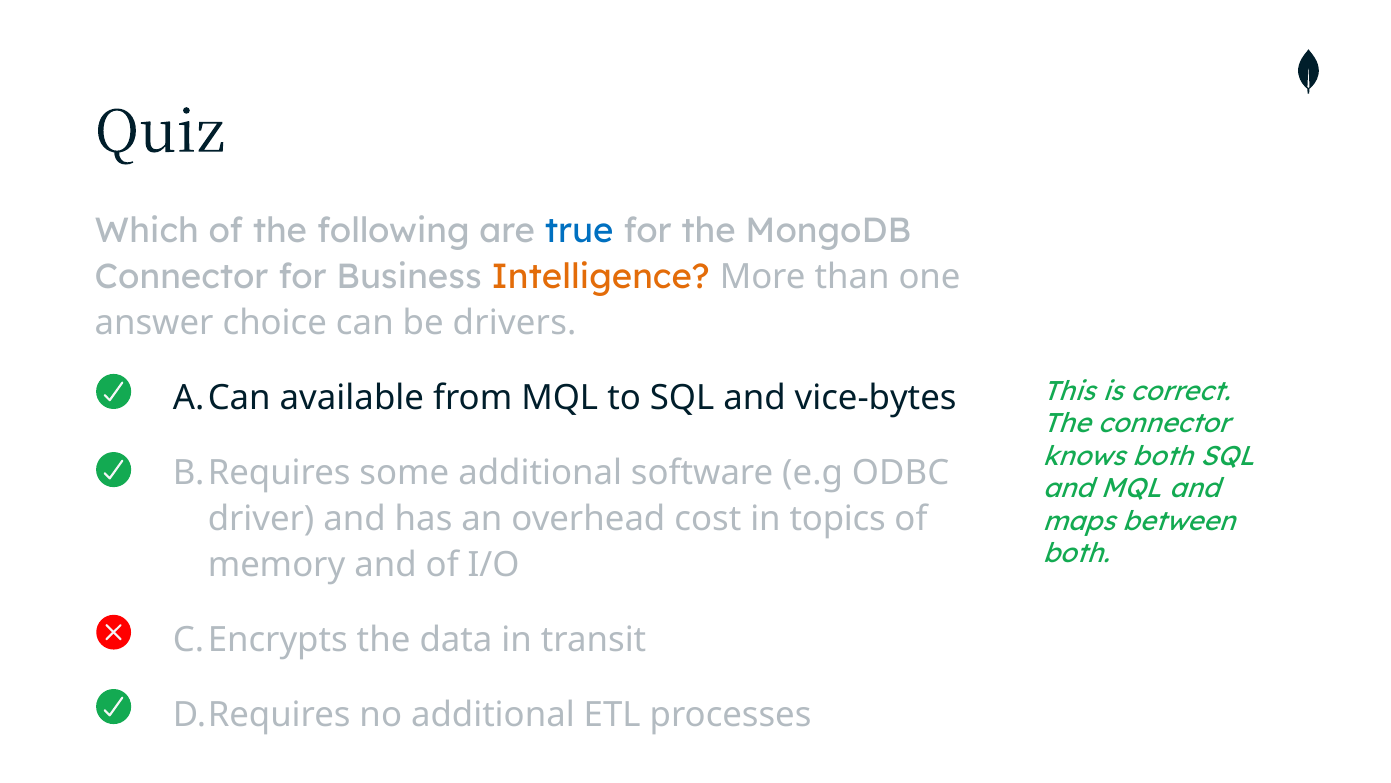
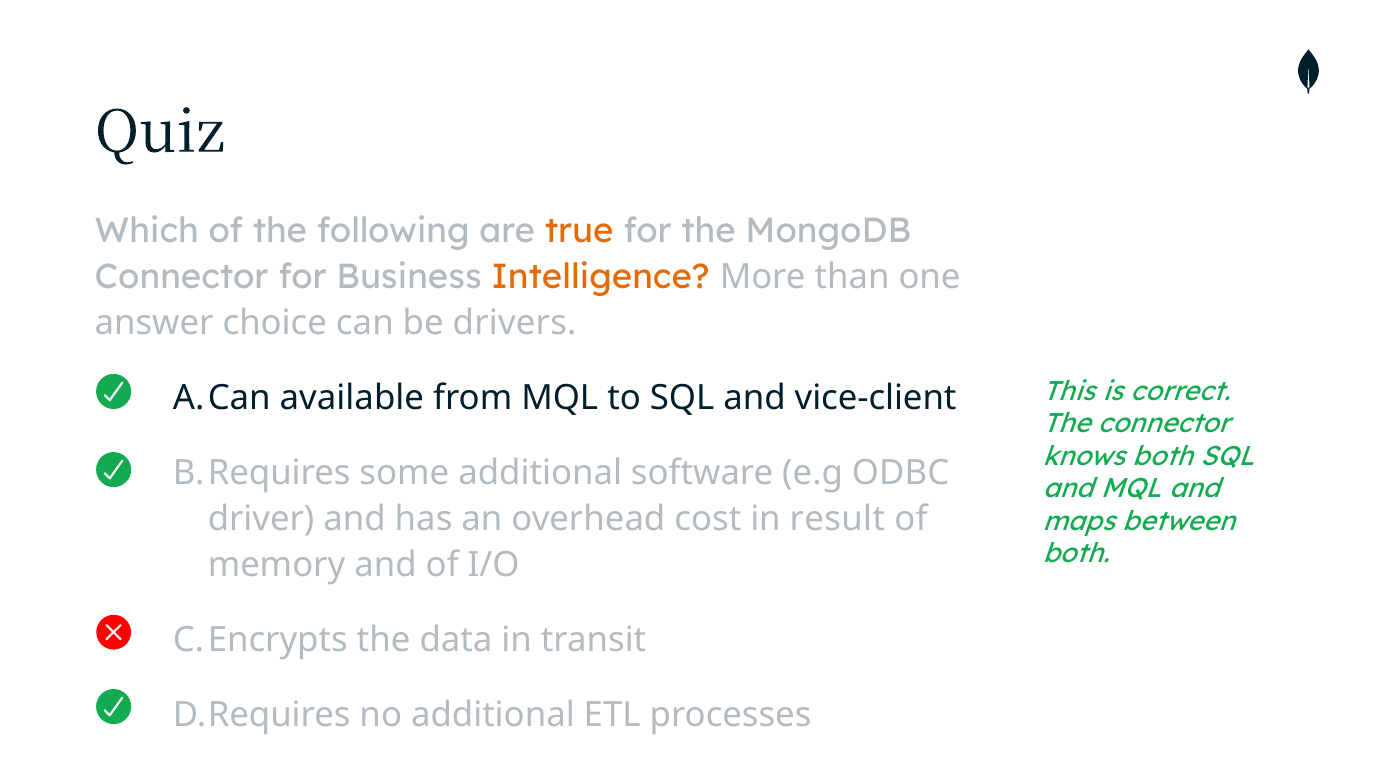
true colour: blue -> orange (579, 231)
vice-bytes: vice-bytes -> vice-client (876, 398)
topics: topics -> result (837, 518)
